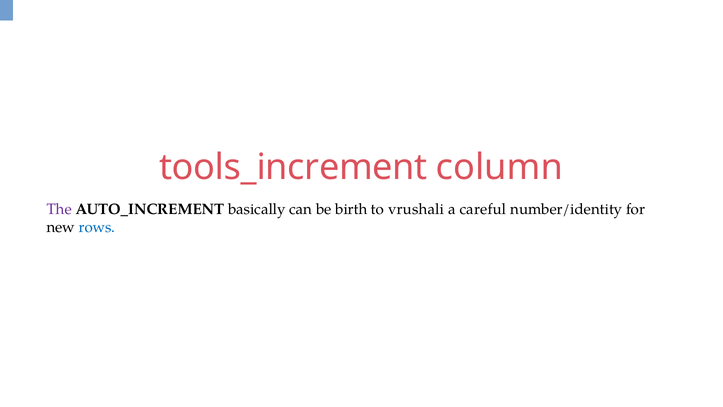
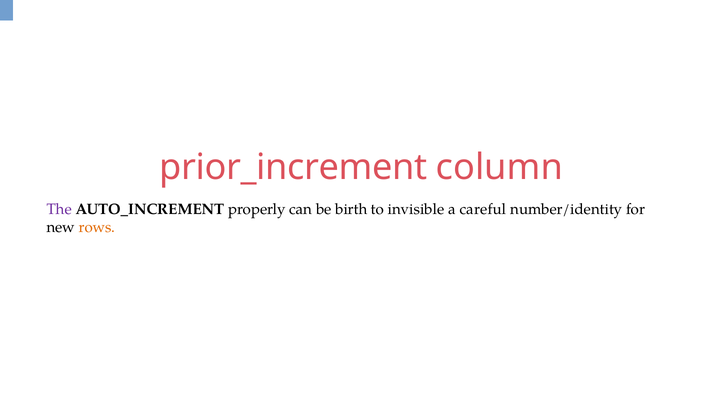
tools_increment: tools_increment -> prior_increment (293, 167)
basically: basically -> properly (257, 209)
vrushali: vrushali -> invisible (416, 209)
rows colour: blue -> orange (97, 227)
